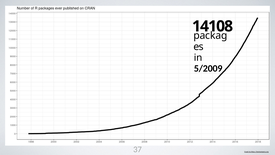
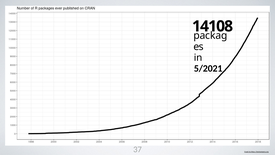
5/2009: 5/2009 -> 5/2021 (208, 68)
